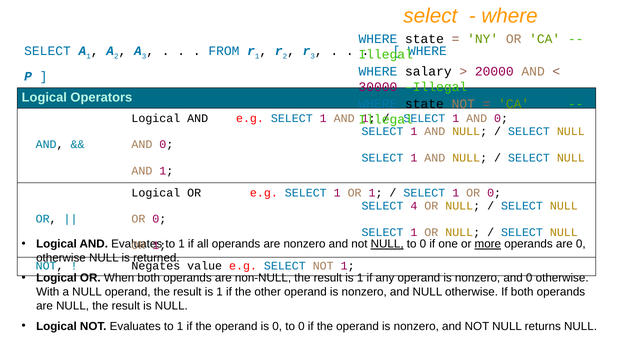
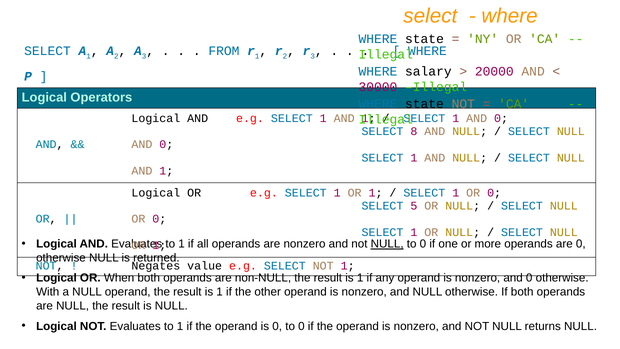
1: 1 -> 8 (414, 131)
4: 4 -> 5 (414, 206)
more underline: present -> none (488, 244)
